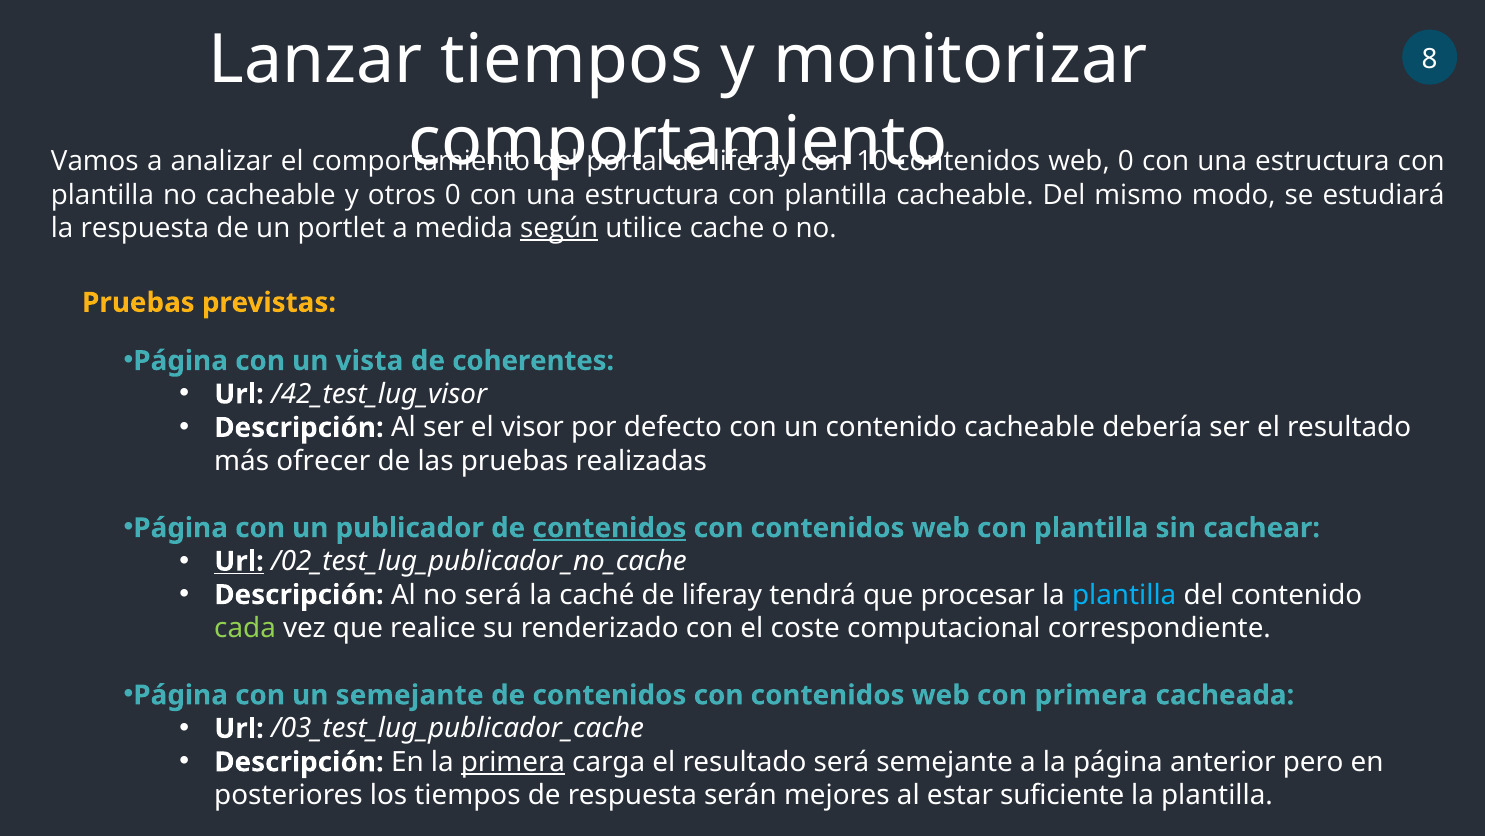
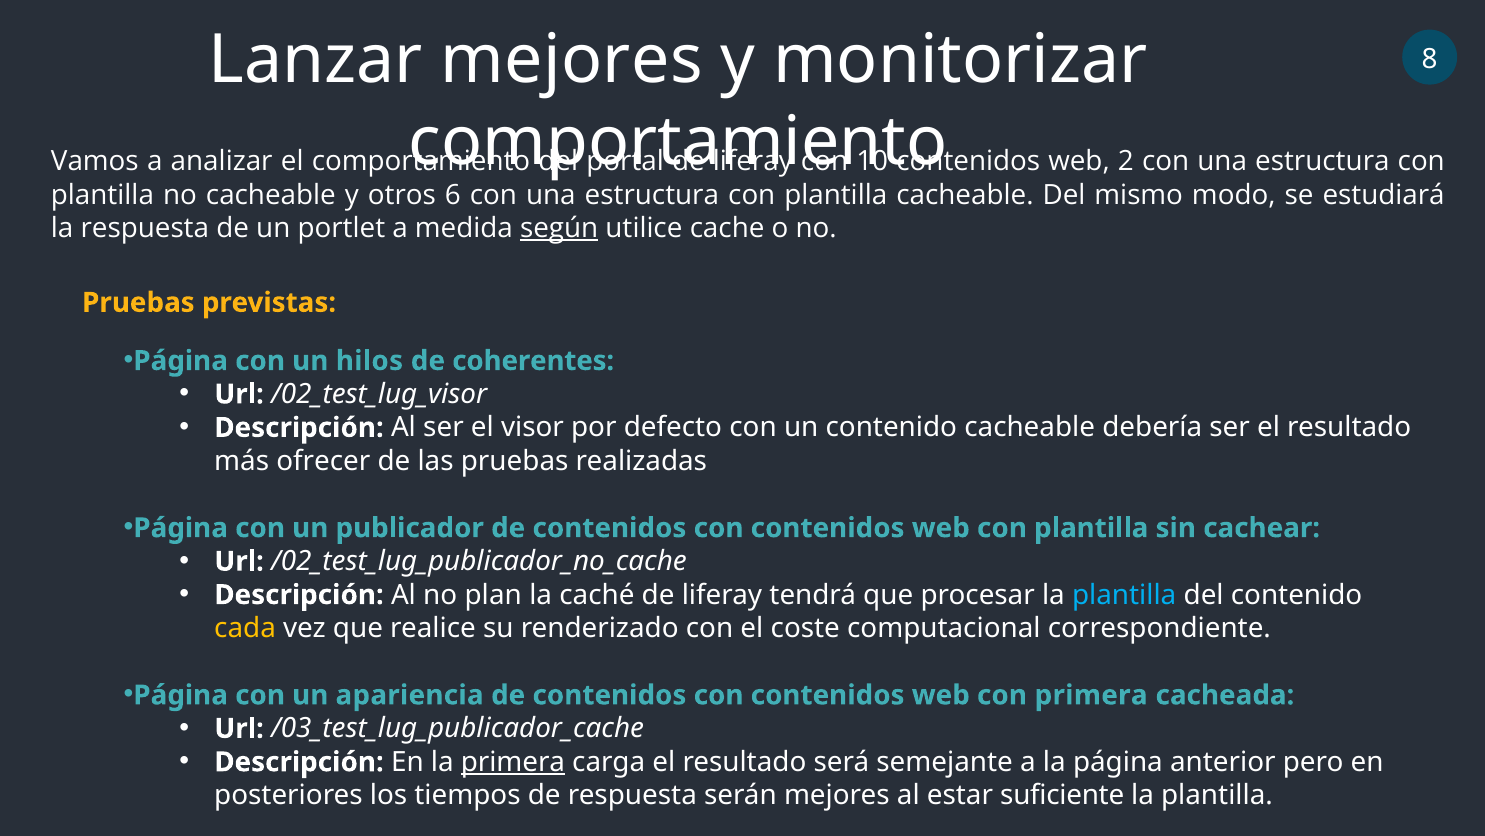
Lanzar tiempos: tiempos -> mejores (572, 60)
web 0: 0 -> 2 (1126, 161)
otros 0: 0 -> 6 (453, 195)
vista: vista -> hilos (369, 361)
/42_test_lug_visor: /42_test_lug_visor -> /02_test_lug_visor (379, 394)
contenidos underline: present -> none (609, 528)
Url underline: present -> none (239, 561)
no será: será -> plan (493, 594)
cada colour: light green -> yellow (245, 628)
un semejante: semejante -> apariencia (410, 695)
